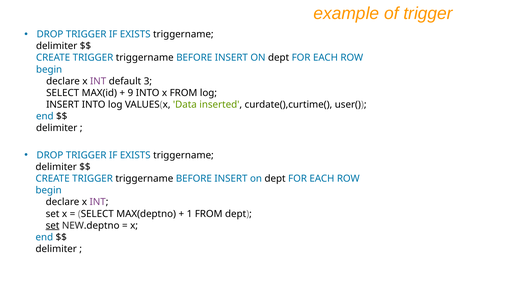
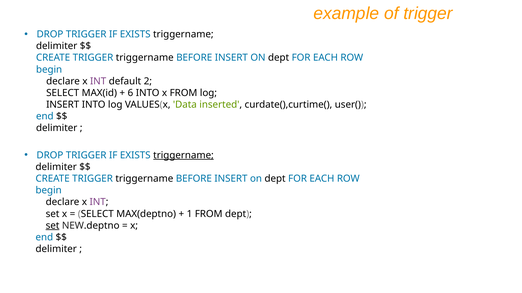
3: 3 -> 2 (148, 81)
9: 9 -> 6 (130, 93)
triggername underline: none -> present (183, 156)
